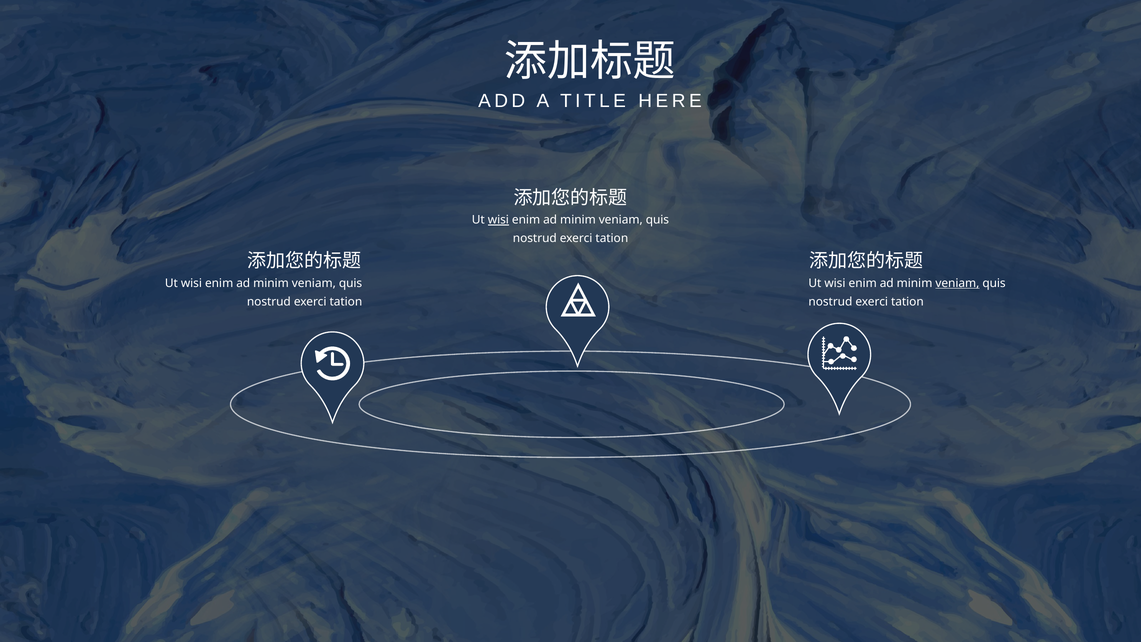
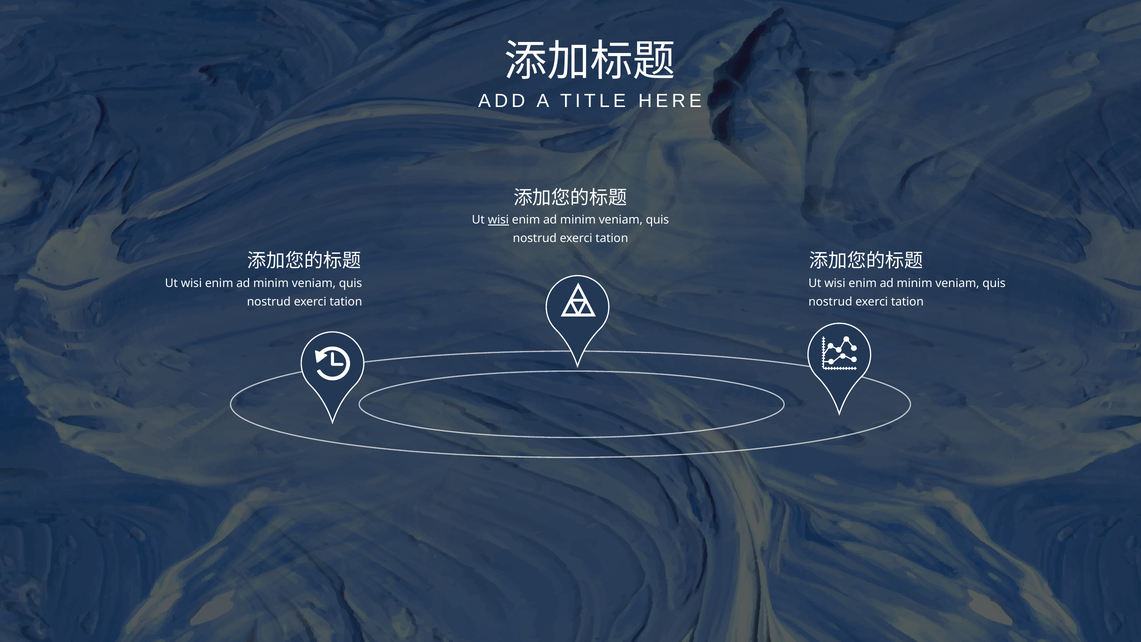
veniam underline: present -> none (957, 283)
